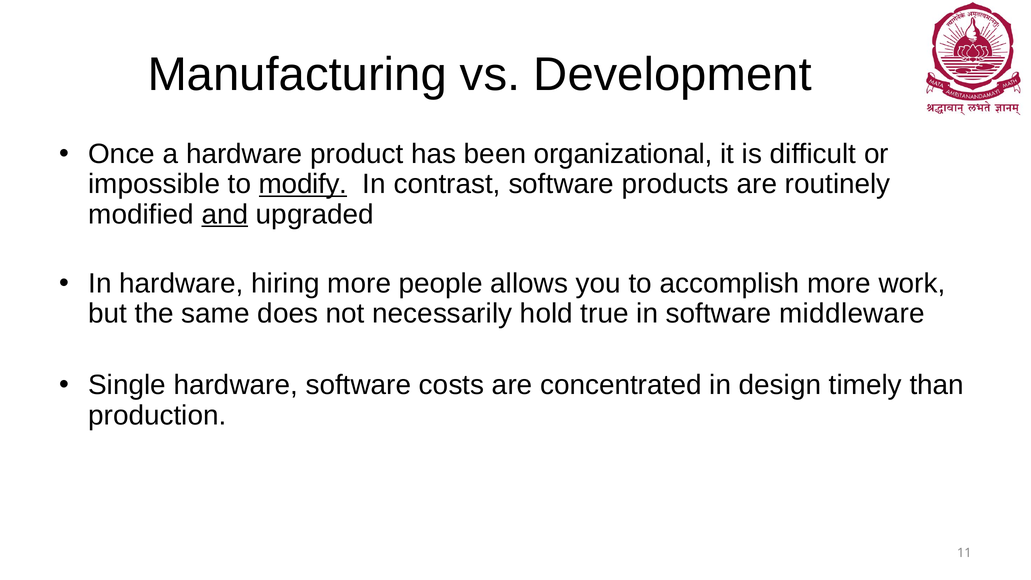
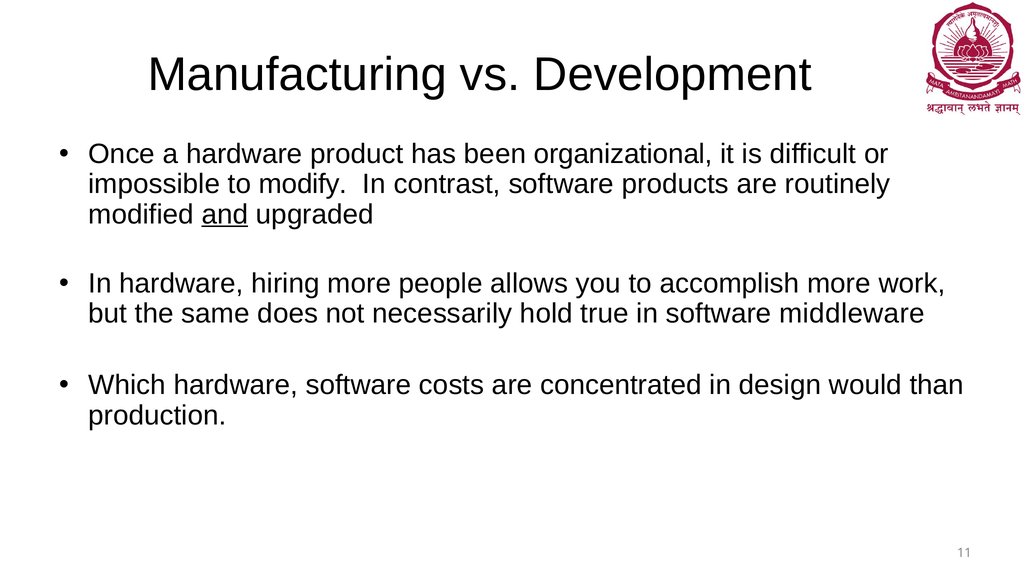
modify underline: present -> none (303, 184)
Single: Single -> Which (127, 385)
timely: timely -> would (865, 385)
